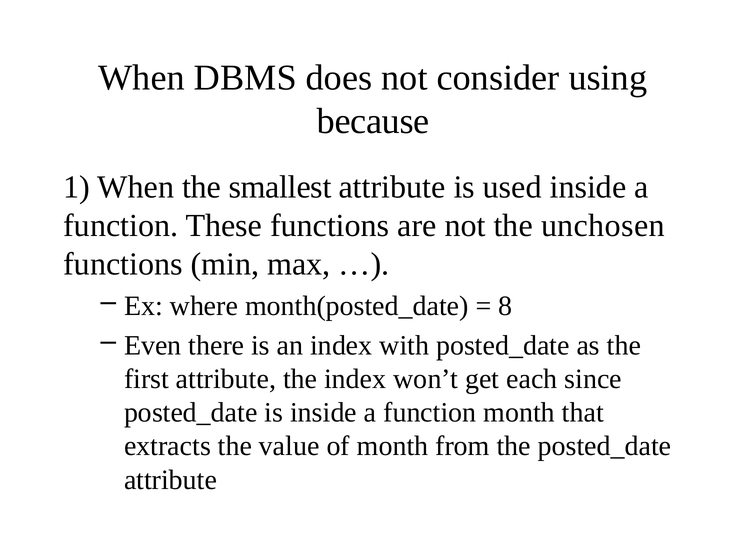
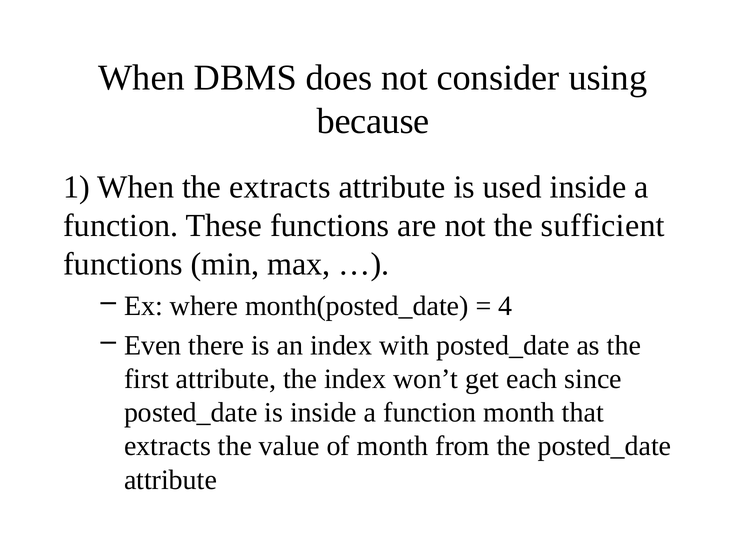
the smallest: smallest -> extracts (280, 187)
unchosen: unchosen -> sufficient (603, 225)
8: 8 -> 4 (505, 306)
